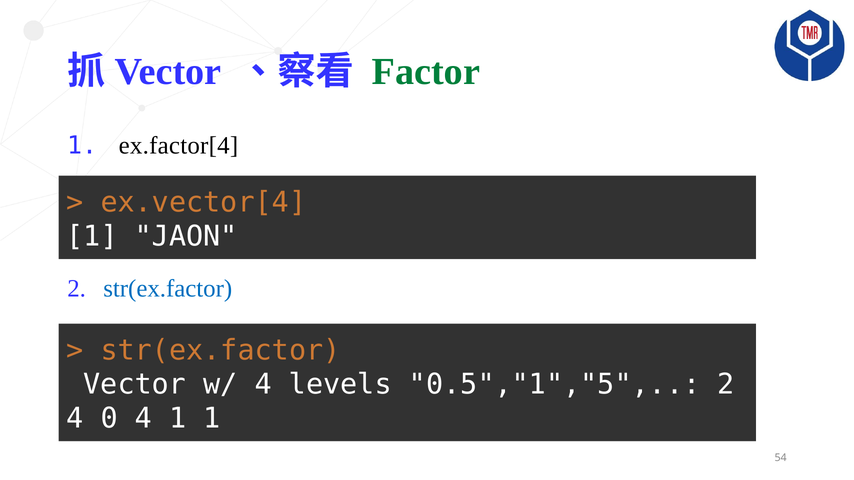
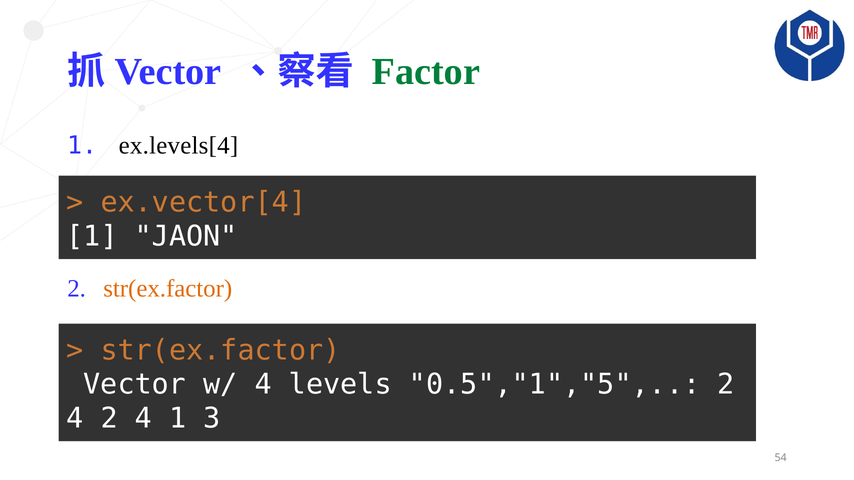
ex.factor[4: ex.factor[4 -> ex.levels[4 (178, 145)
str(ex.factor colour: blue -> orange (168, 289)
4 0: 0 -> 2 (109, 419)
1 1: 1 -> 3 (212, 419)
